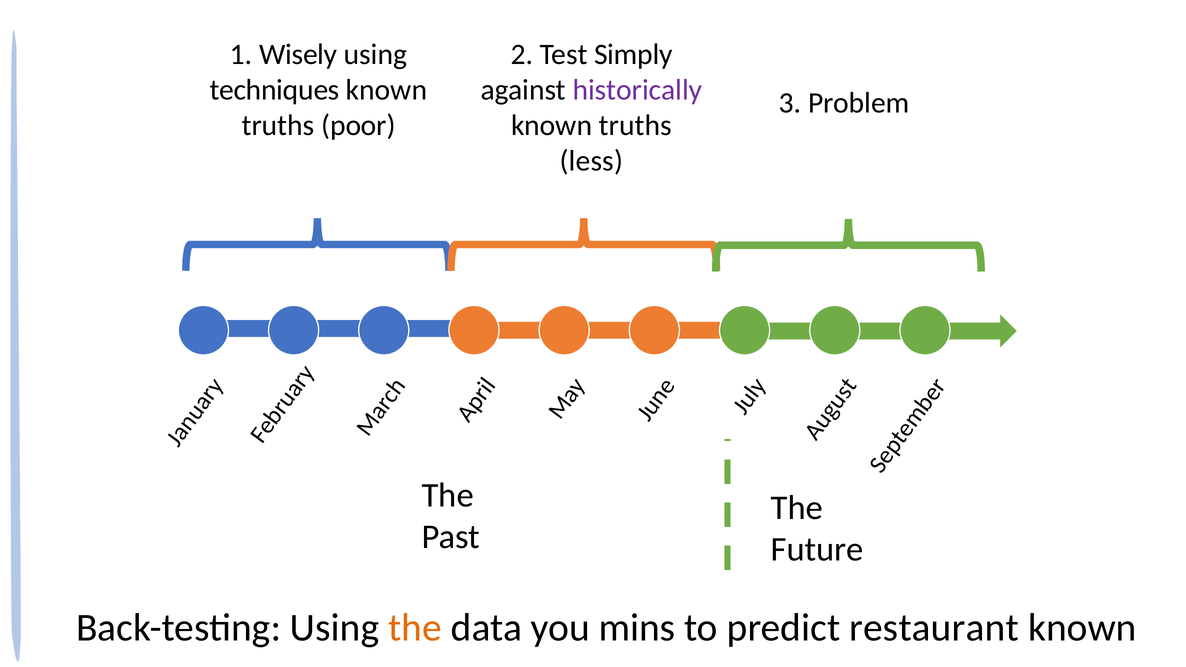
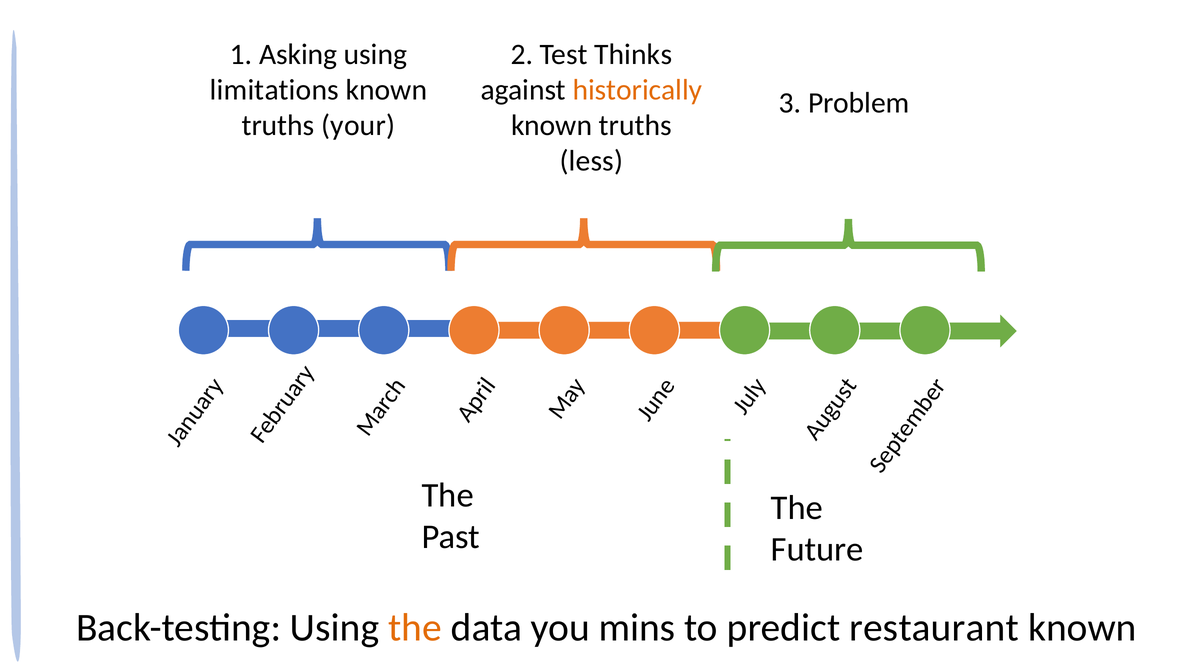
Simply: Simply -> Thinks (633, 54)
Wisely: Wisely -> Asking (298, 54)
historically colour: purple -> orange (637, 90)
techniques: techniques -> limitations (274, 90)
poor: poor -> your (358, 126)
